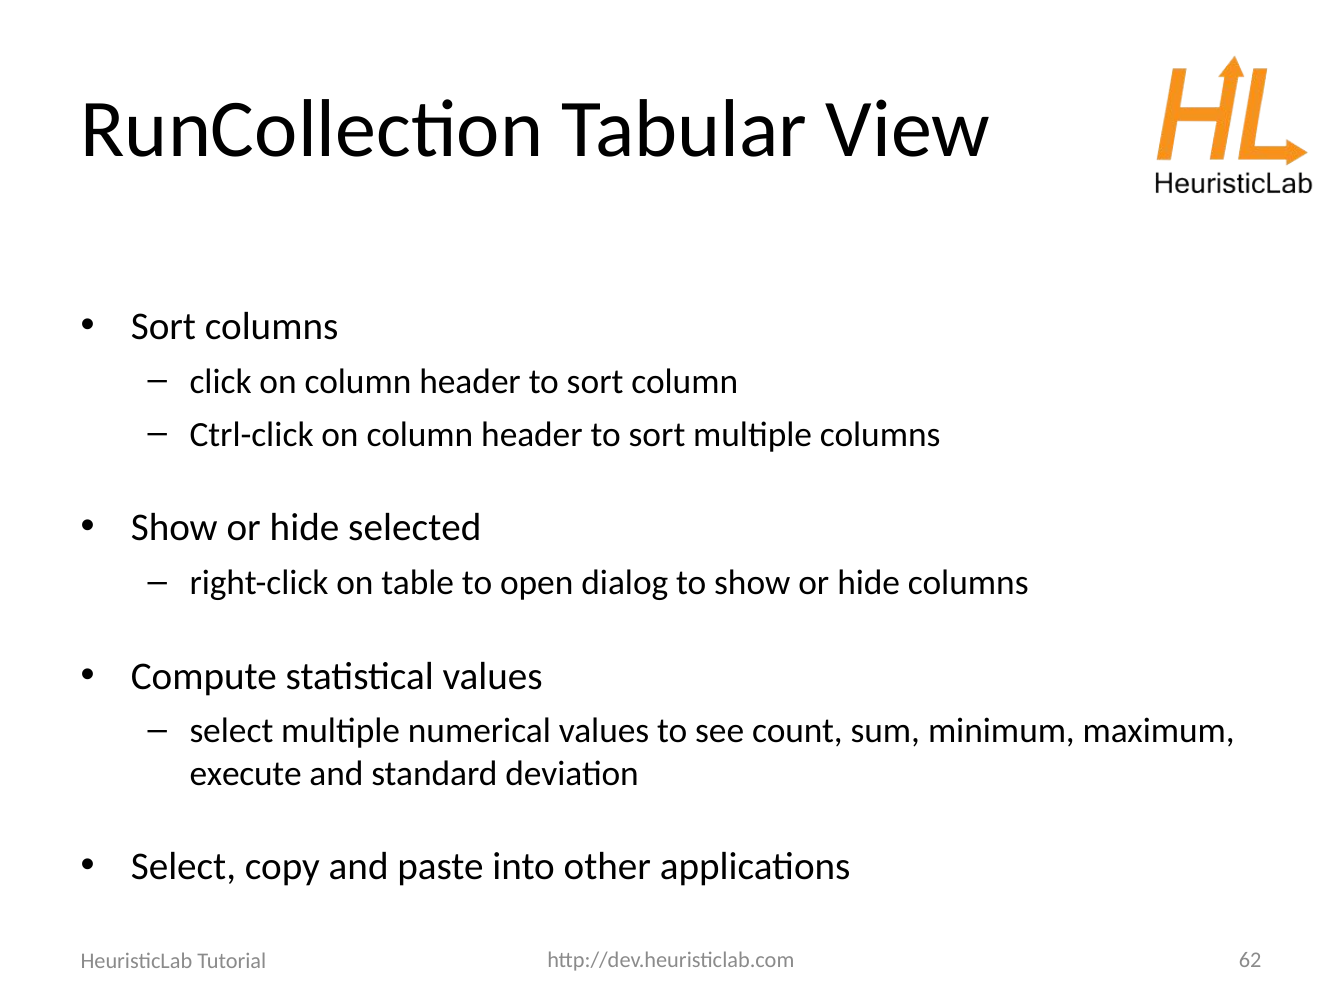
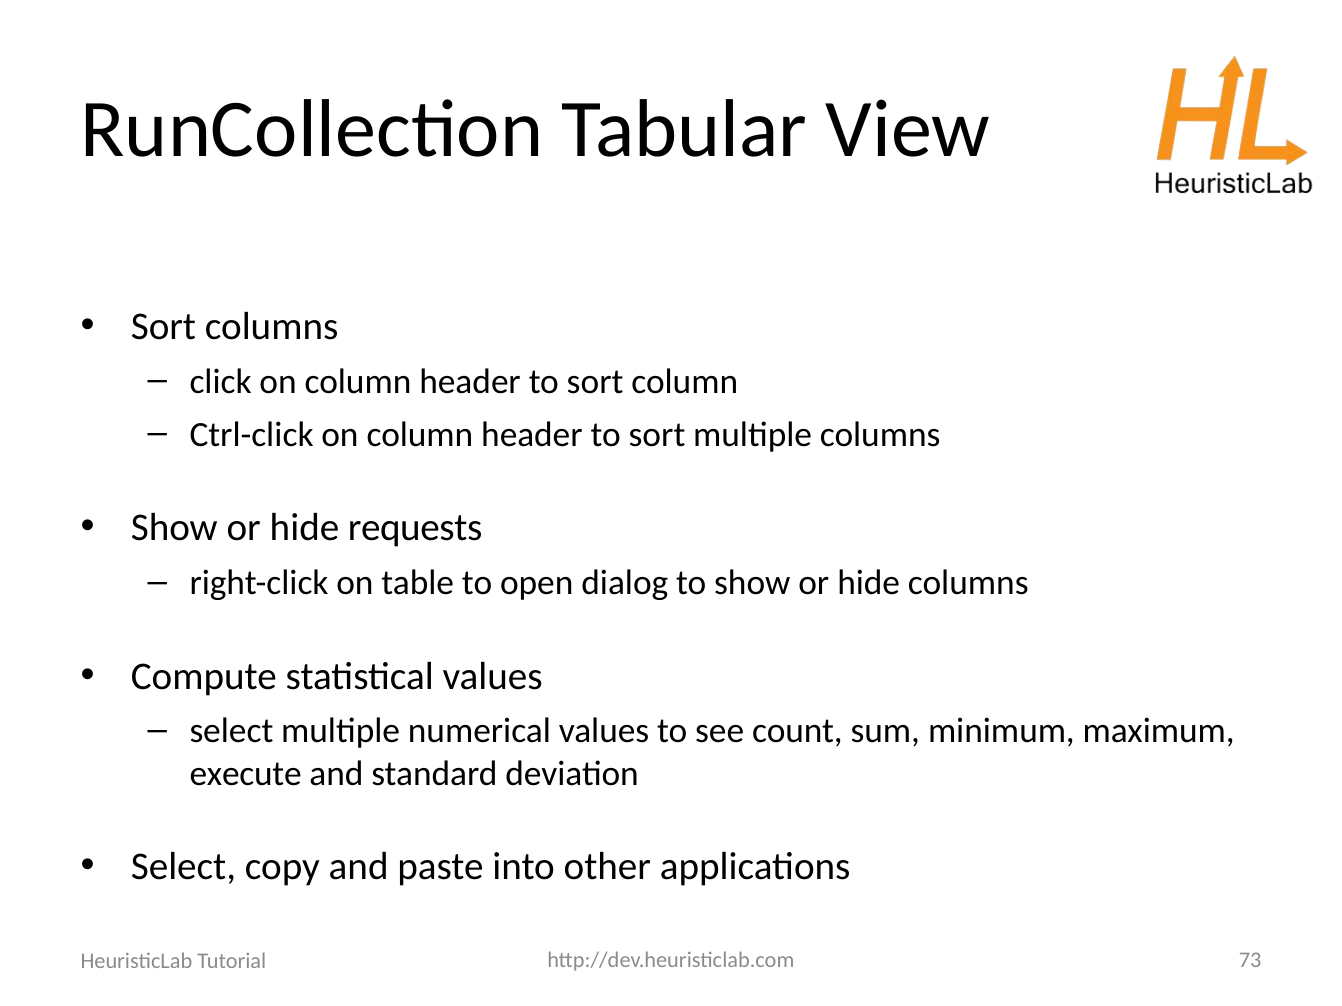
selected: selected -> requests (415, 528)
62: 62 -> 73 (1250, 961)
